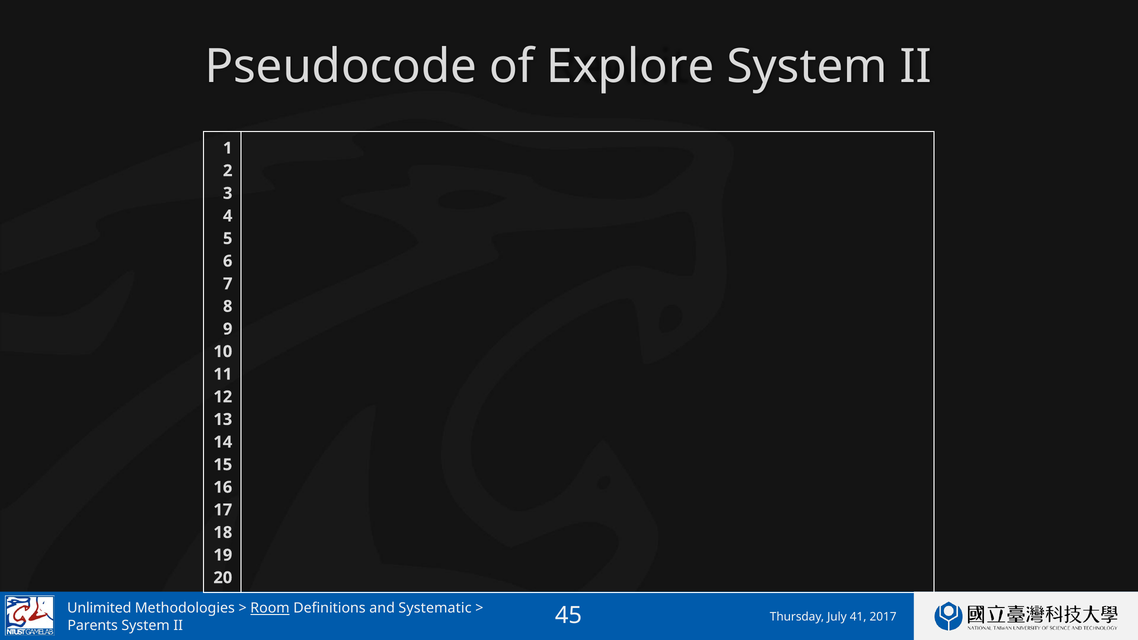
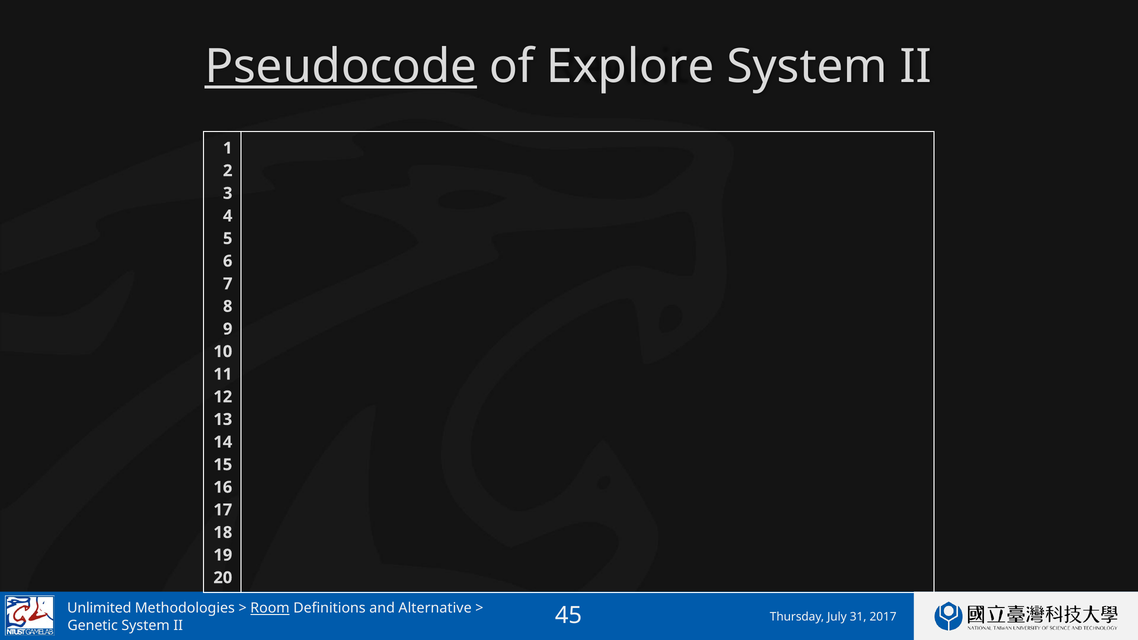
Pseudocode underline: none -> present (341, 67)
Systematic: Systematic -> Alternative (435, 608)
41: 41 -> 31 (858, 617)
Parents: Parents -> Genetic (93, 625)
